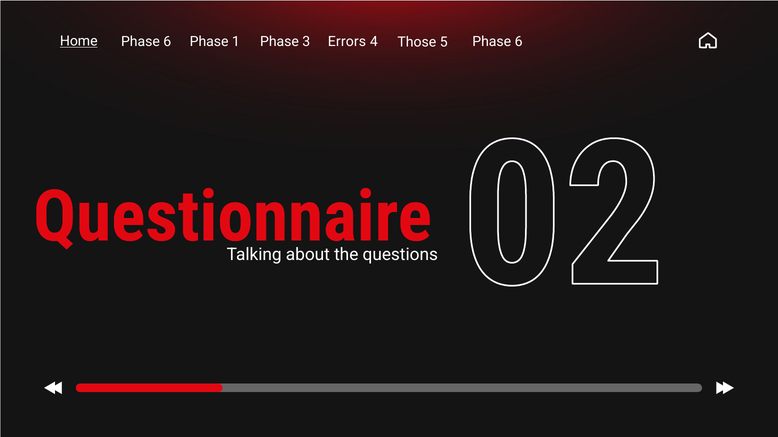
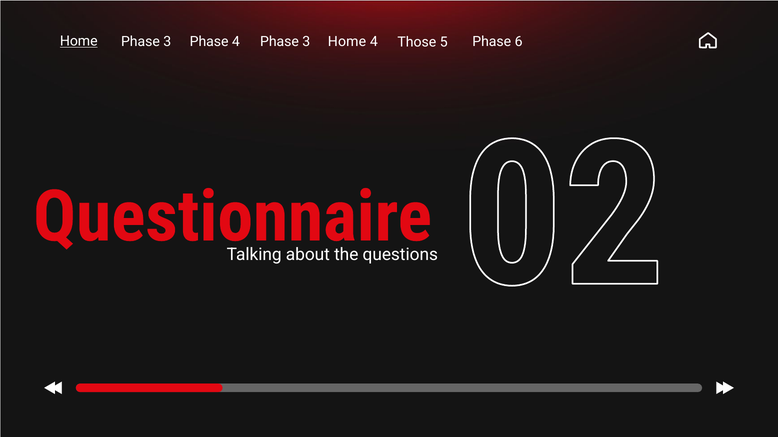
Home Phase 6: 6 -> 3 (167, 42)
Phase 1: 1 -> 4 (236, 42)
Errors: Errors -> Home (347, 42)
